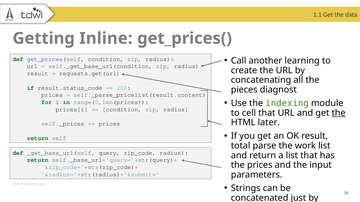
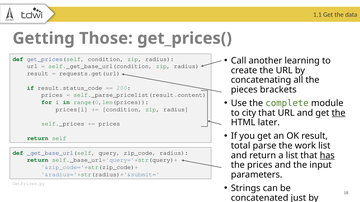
Inline: Inline -> Those (106, 38)
diagnost: diagnost -> brackets (278, 90)
indexing: indexing -> complete (287, 103)
cell: cell -> city (249, 113)
has underline: none -> present (327, 156)
